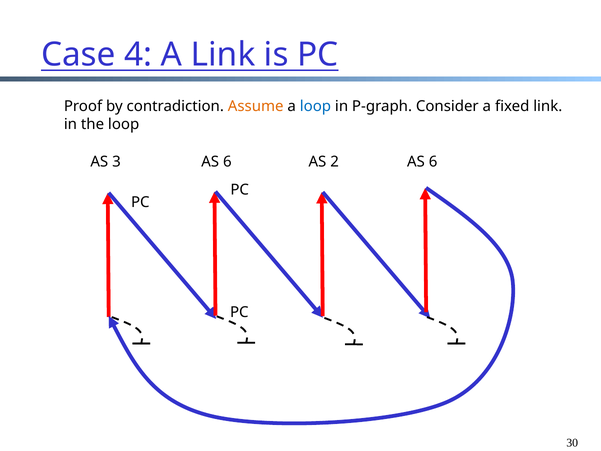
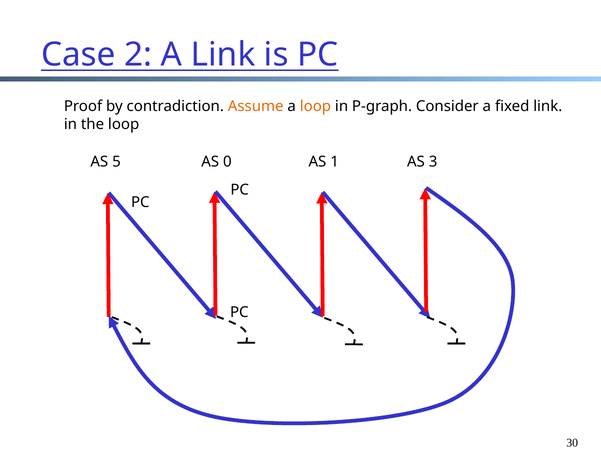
4: 4 -> 2 (138, 55)
loop colour: blue -> orange (315, 106)
3: 3 -> 5 (116, 161)
6: 6 -> 0 (227, 161)
2: 2 -> 1 (335, 162)
6: 6 -> 3 (433, 162)
